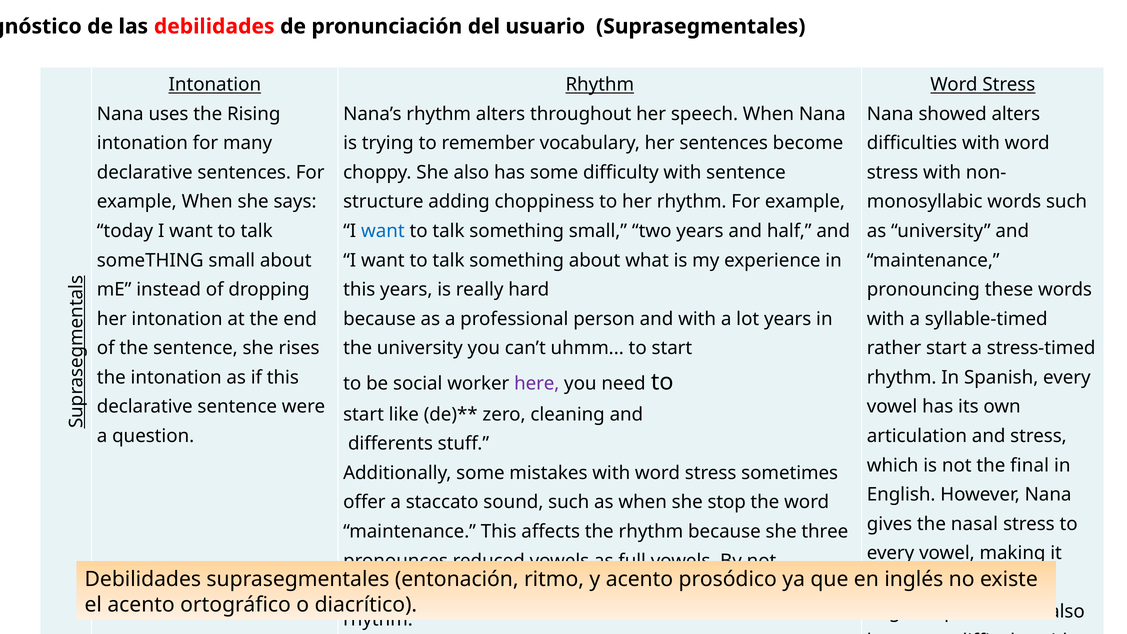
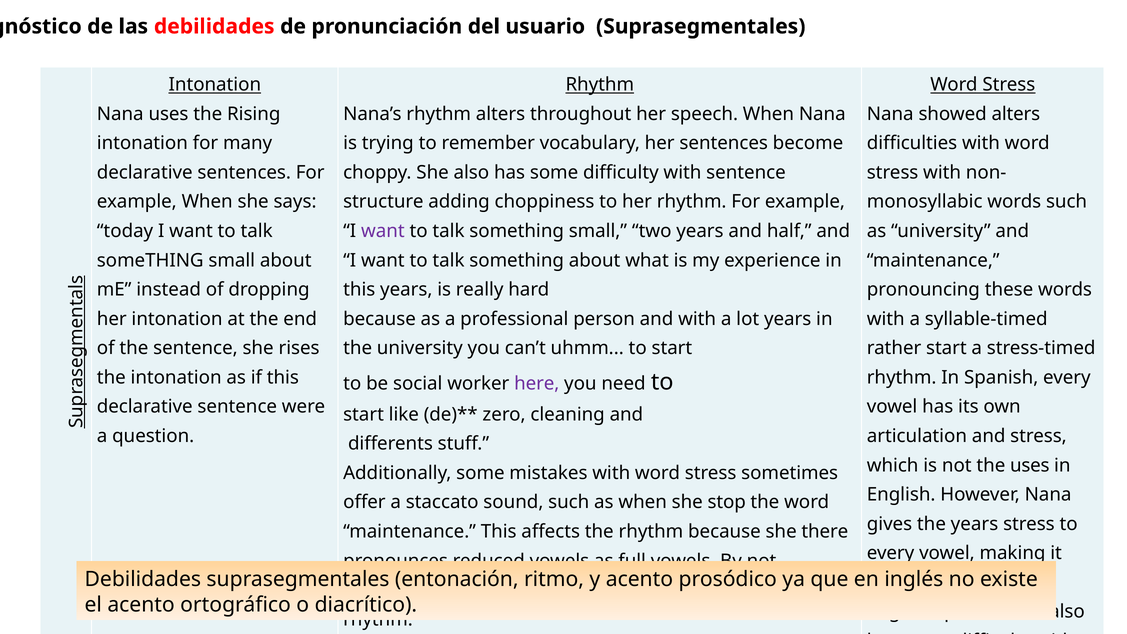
want colour: blue -> purple (383, 231)
the final: final -> uses (1030, 465)
the nasal: nasal -> years (974, 524)
three: three -> there (825, 531)
